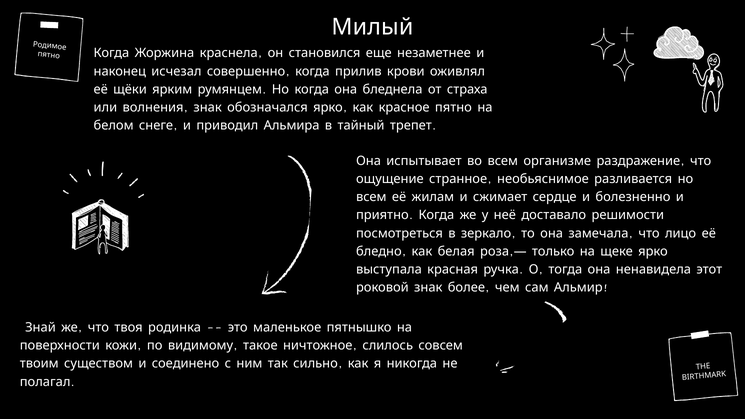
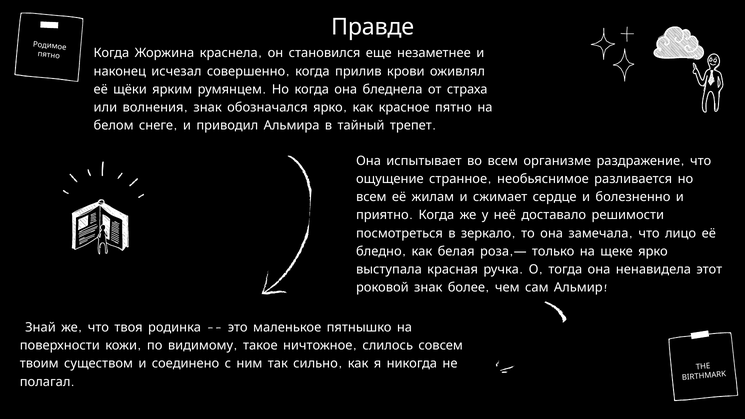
Милый: Милый -> Правде (373, 27)
